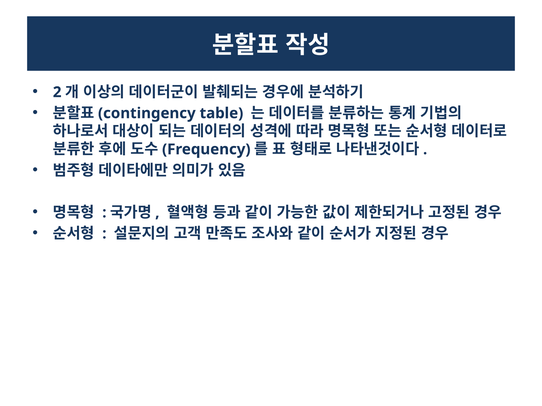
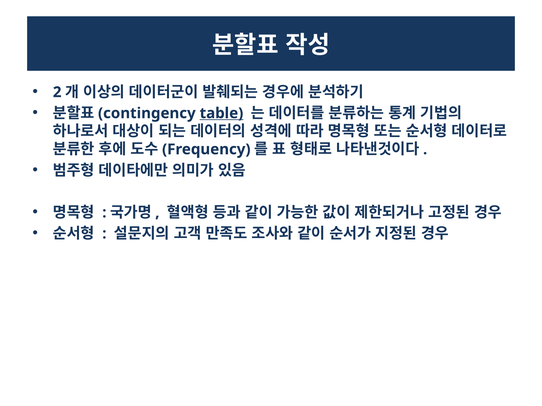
table underline: none -> present (221, 113)
